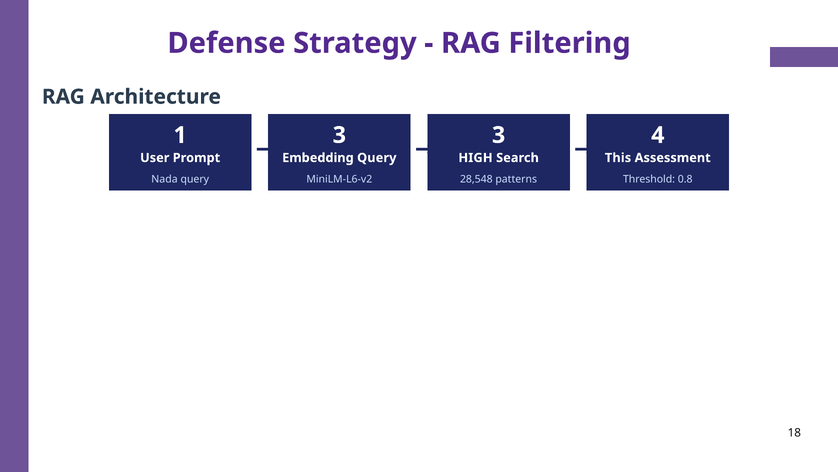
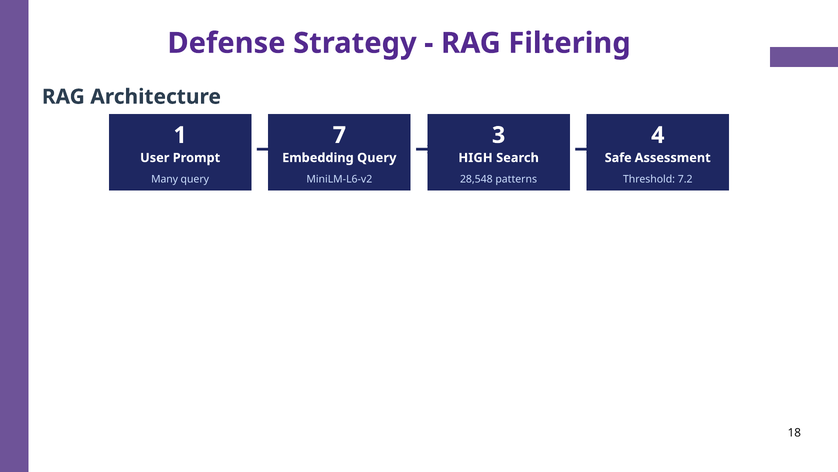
3: 3 -> 7 (339, 135)
This: This -> Safe (618, 158)
Nada: Nada -> Many (165, 179)
0.8: 0.8 -> 7.2 (685, 179)
